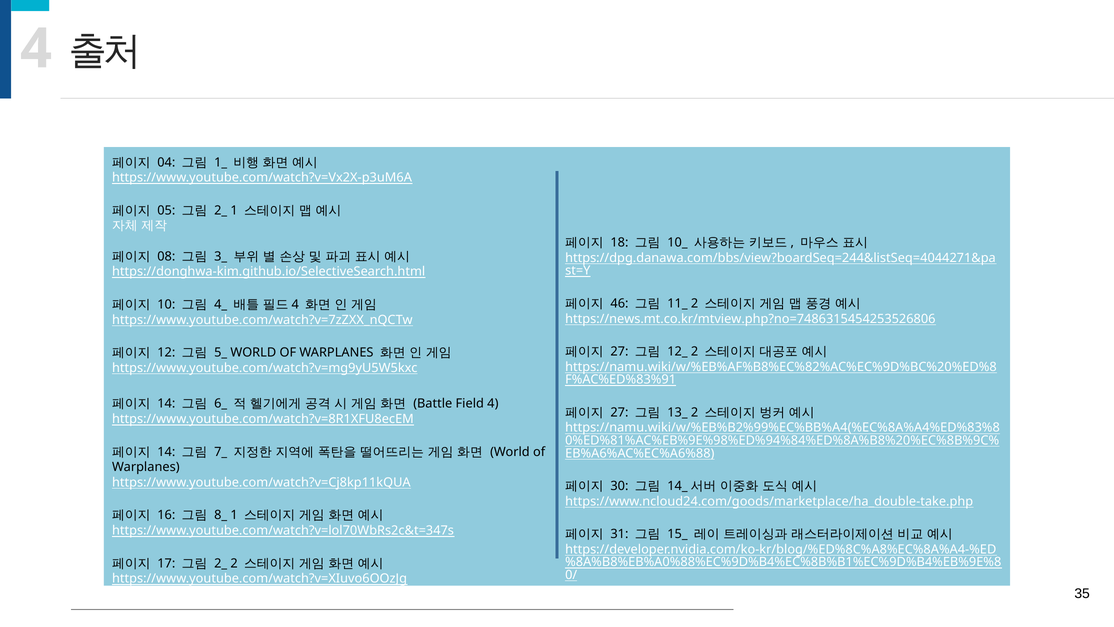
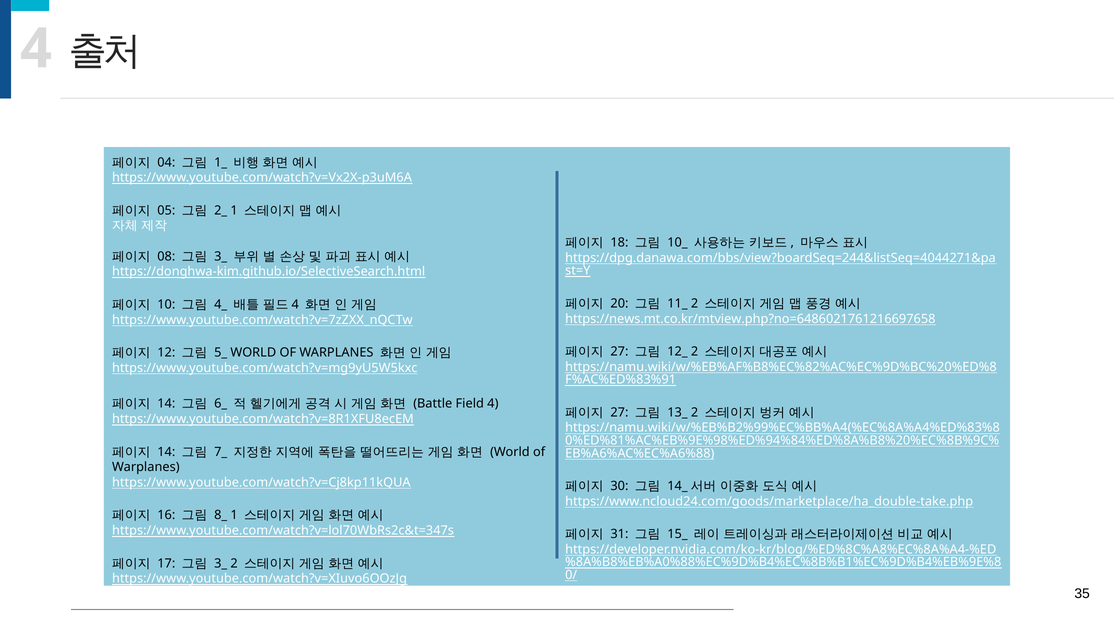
46: 46 -> 20 (619, 303)
https://news.mt.co.kr/mtview.php?no=7486315454253526806: https://news.mt.co.kr/mtview.php?no=7486315454253526806 -> https://news.mt.co.kr/mtview.php?no=6486021761216697658 (750, 319)
2_: 2_ -> 3_ (221, 563)
